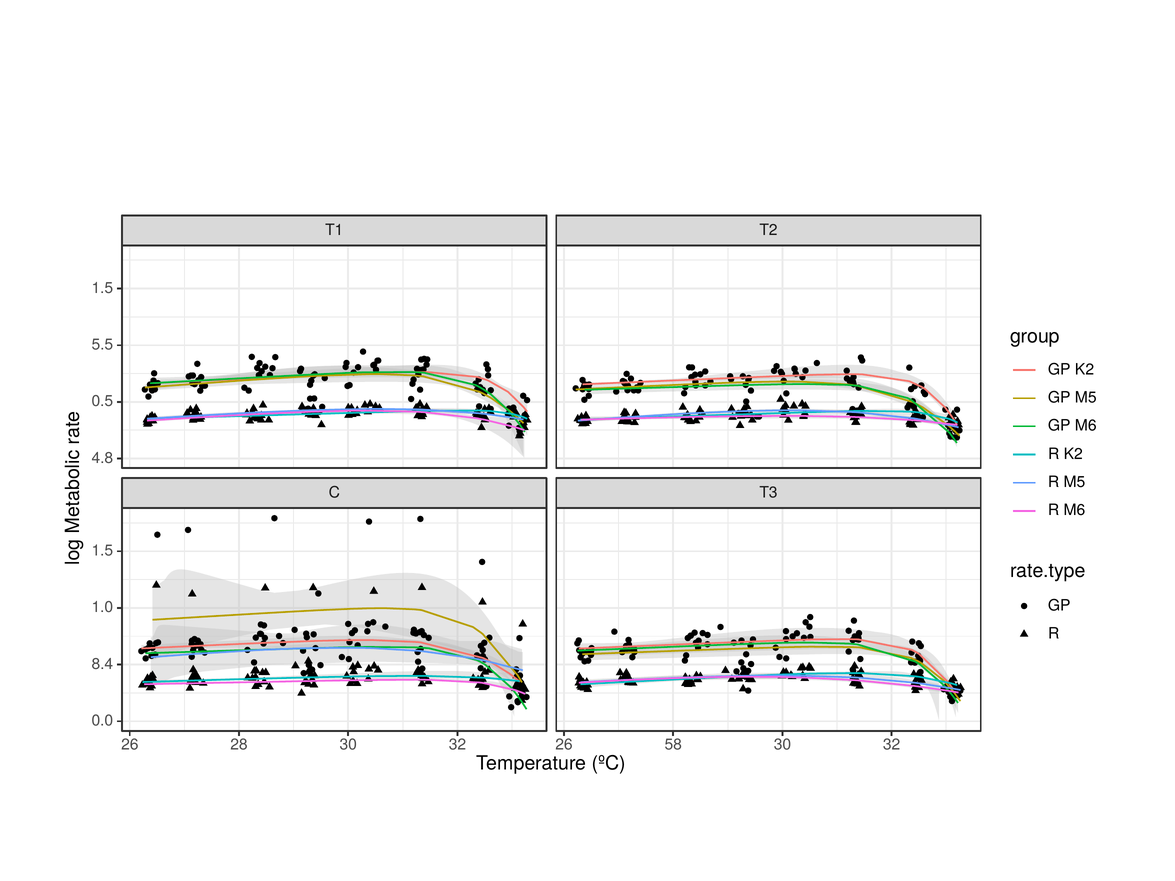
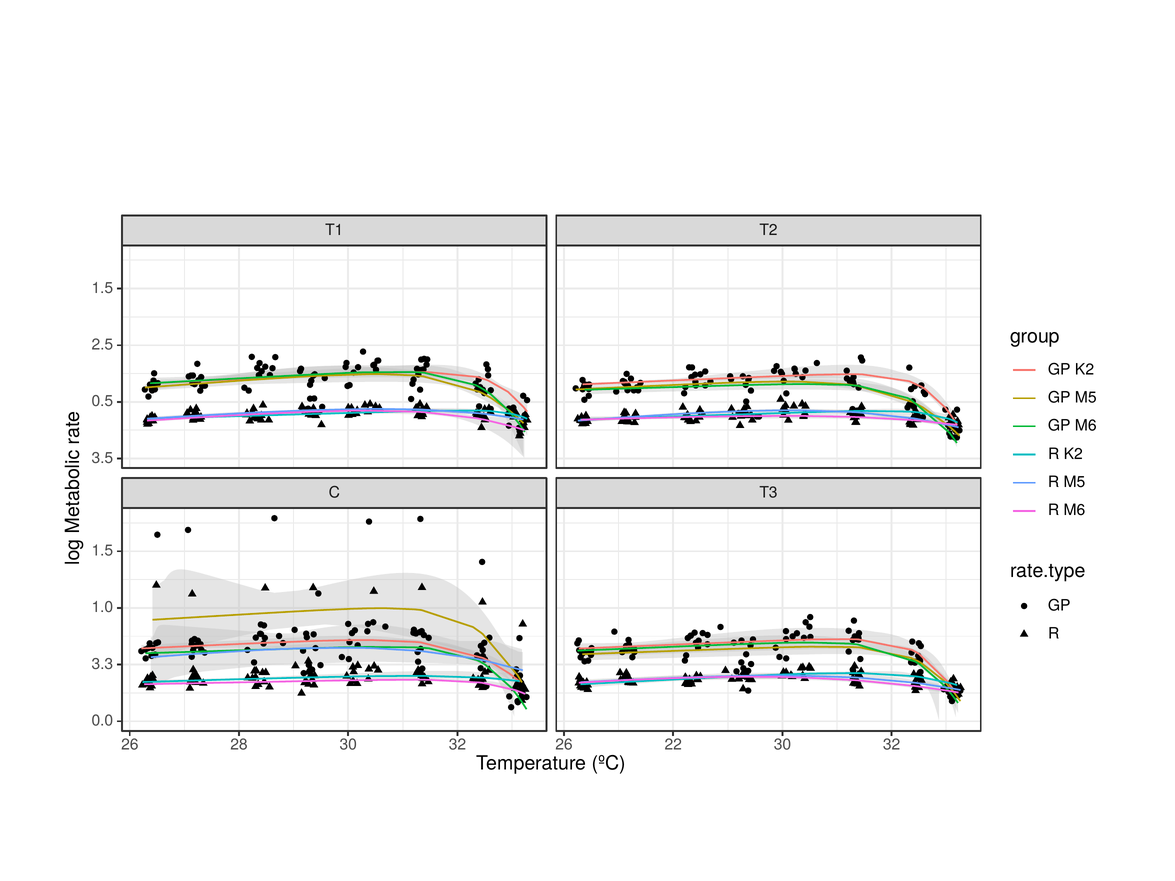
5.5: 5.5 -> 2.5 (102, 345)
4.8: 4.8 -> 3.5 (102, 458)
8.4: 8.4 -> 3.3 (102, 664)
58: 58 -> 22 (673, 745)
